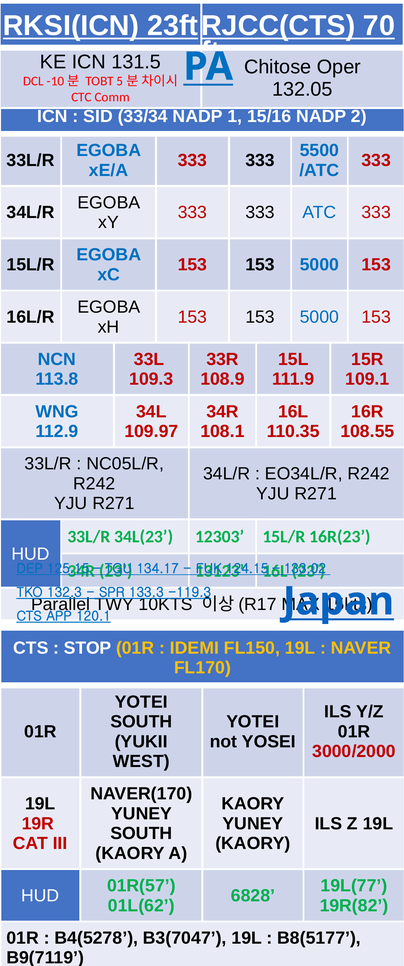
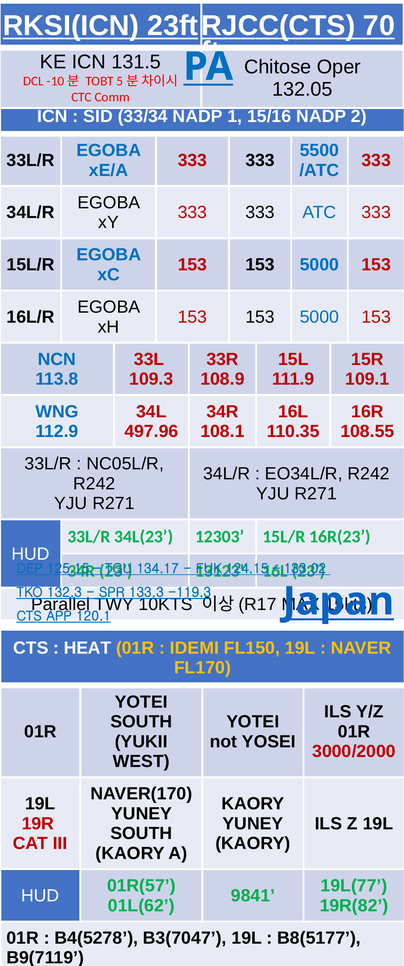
109.97: 109.97 -> 497.96 (151, 432)
STOP: STOP -> HEAT (88, 648)
6828: 6828 -> 9841 (253, 896)
